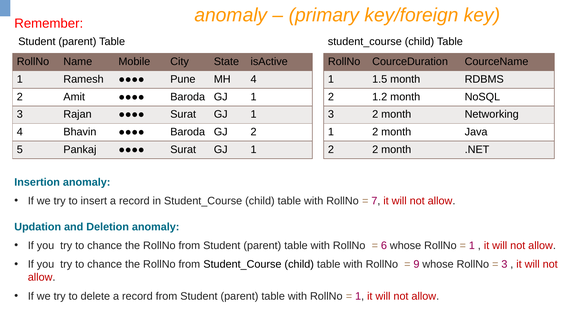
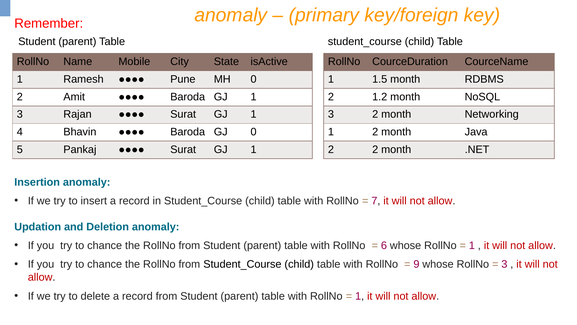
MH 4: 4 -> 0 (254, 79)
GJ 2: 2 -> 0 (254, 132)
